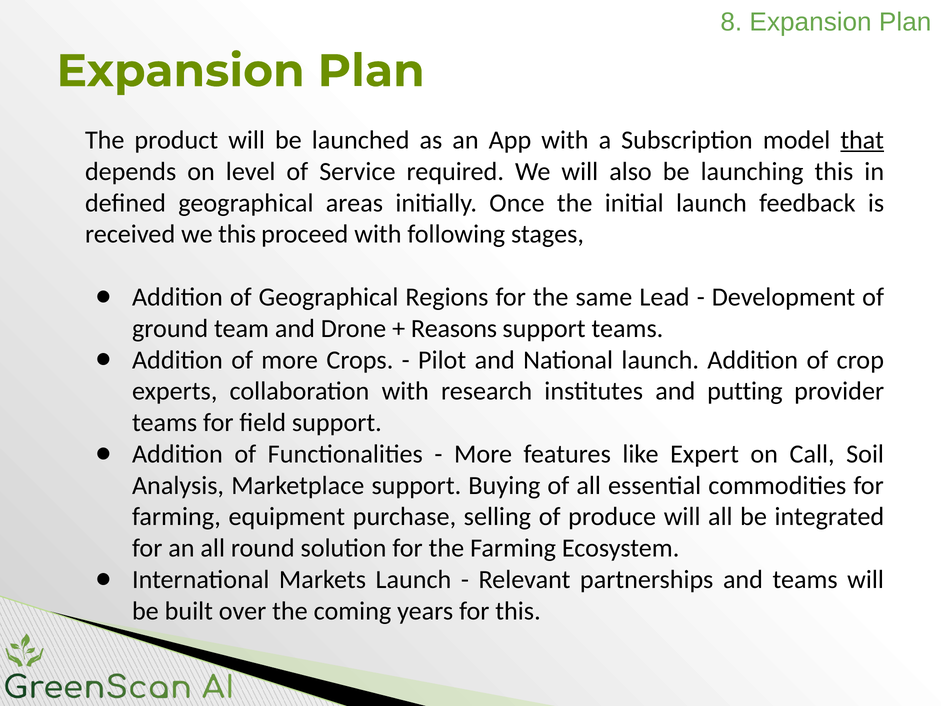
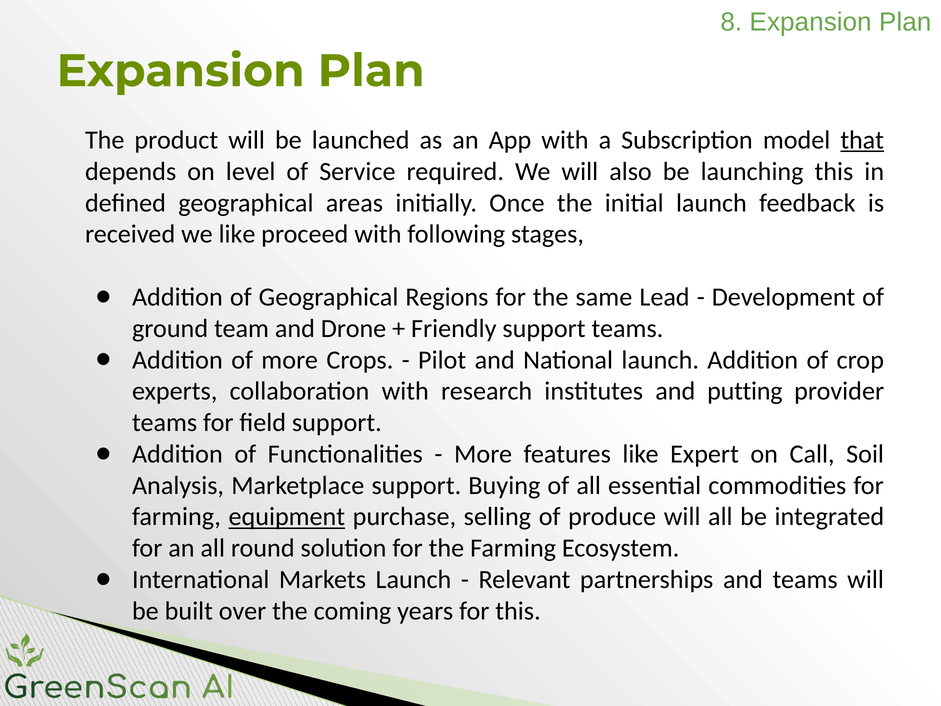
we this: this -> like (237, 234)
Reasons: Reasons -> Friendly (454, 328)
equipment underline: none -> present (287, 517)
